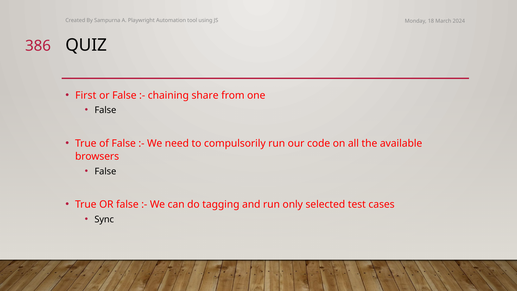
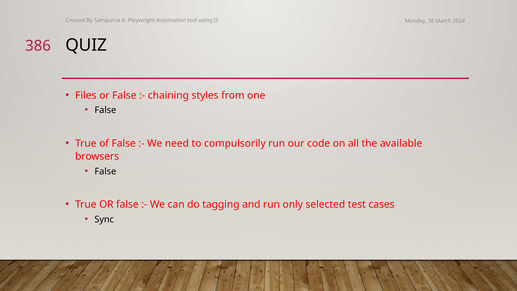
First: First -> Files (86, 95)
share: share -> styles (205, 95)
